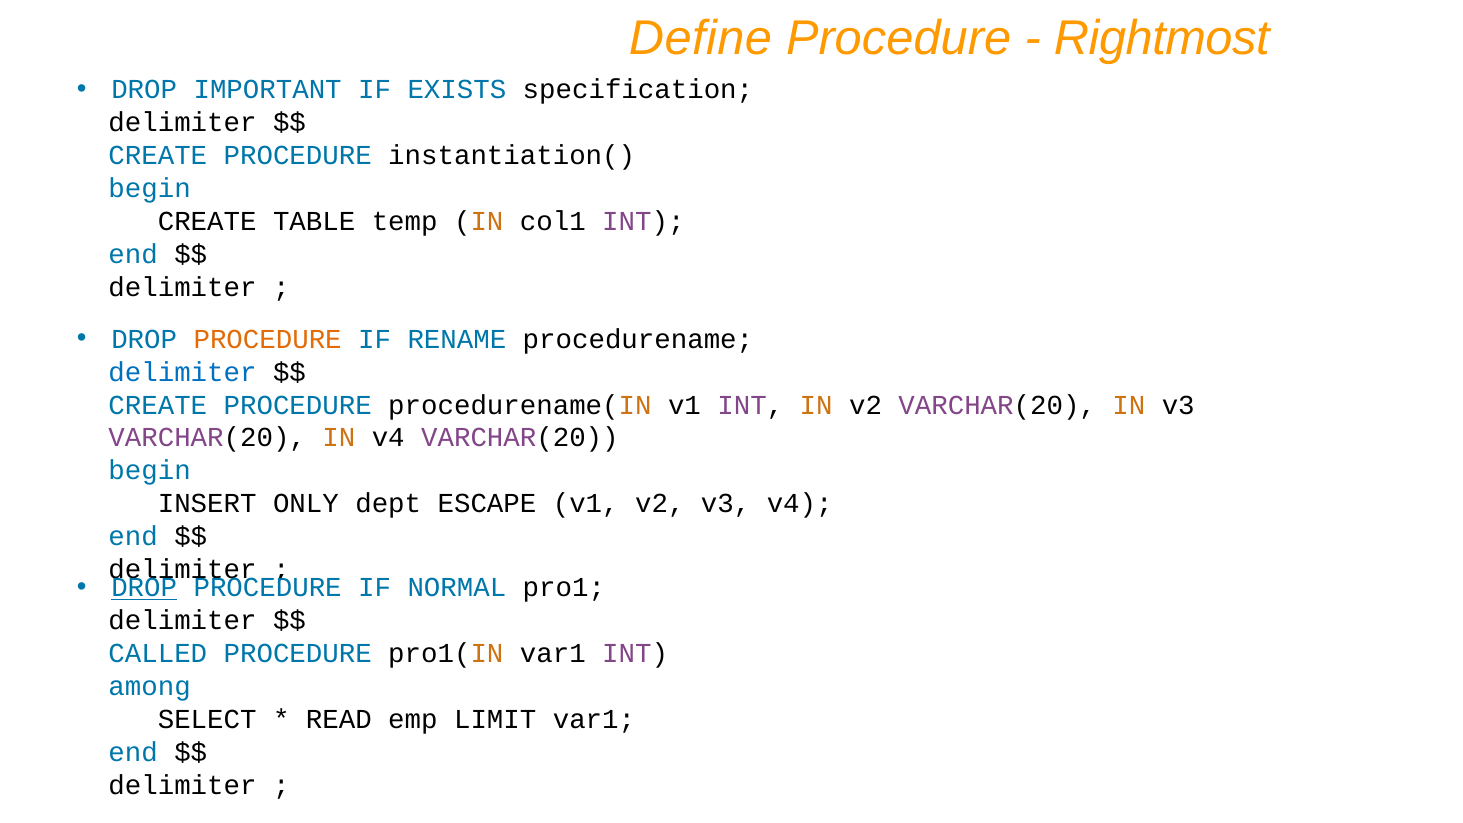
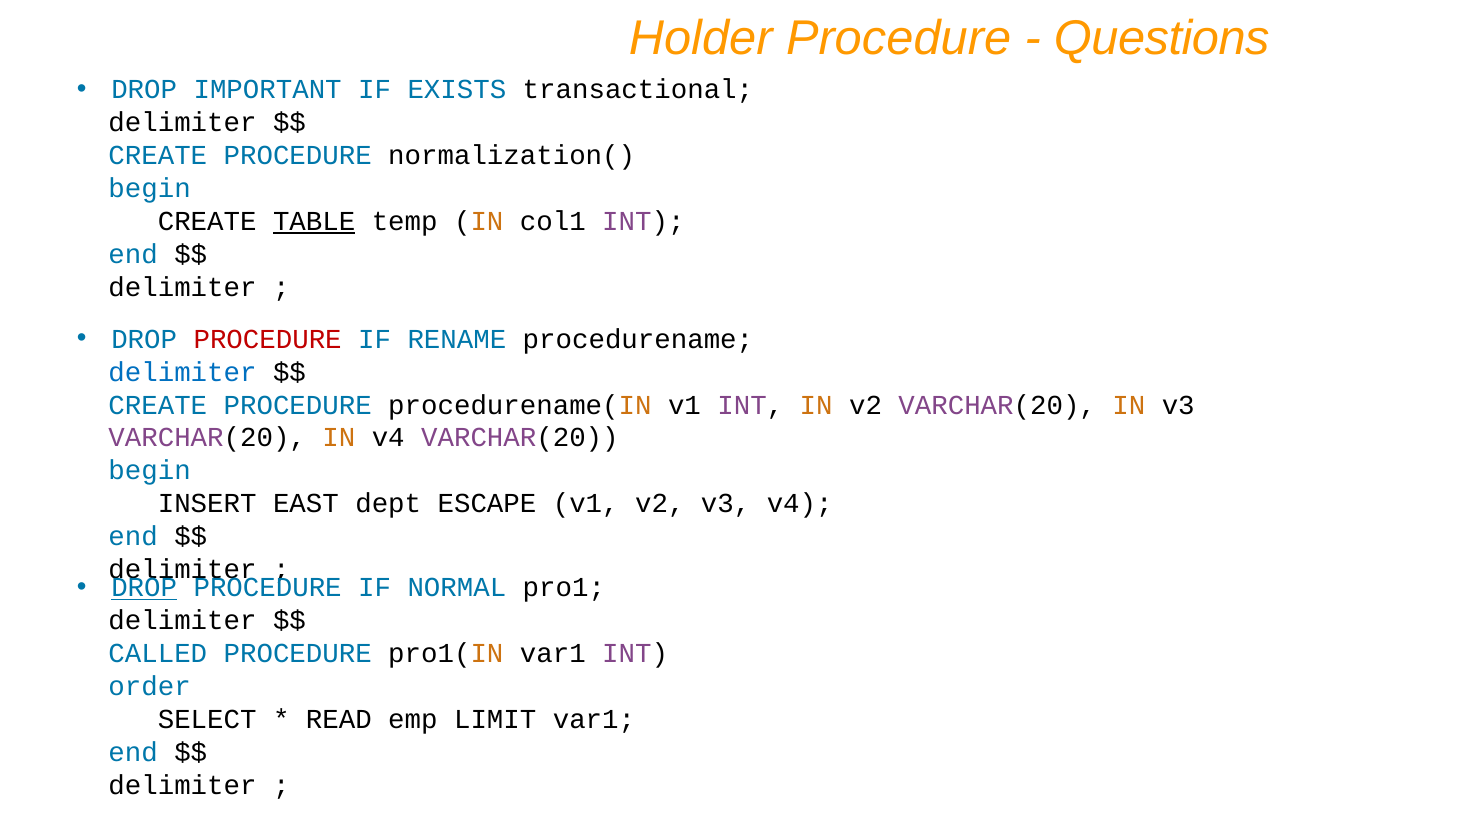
Define: Define -> Holder (701, 38)
Rightmost: Rightmost -> Questions (1162, 38)
specification: specification -> transactional (638, 90)
instantiation(: instantiation( -> normalization( (512, 155)
TABLE underline: none -> present (314, 221)
PROCEDURE colour: orange -> red (268, 339)
ONLY: ONLY -> EAST (306, 504)
among: among -> order (150, 687)
